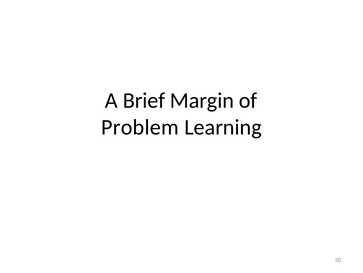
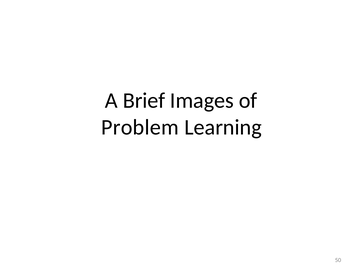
Margin: Margin -> Images (202, 100)
